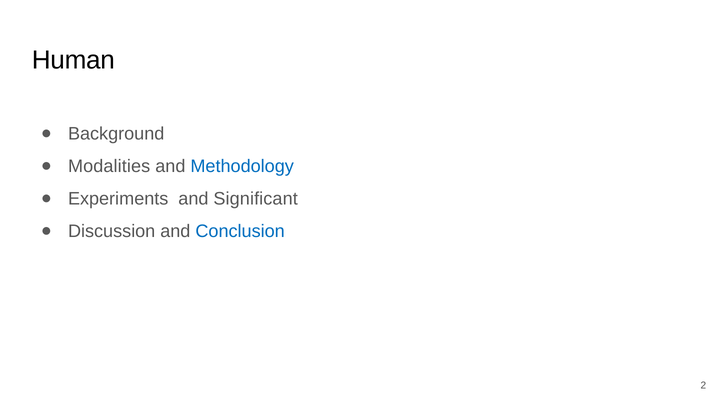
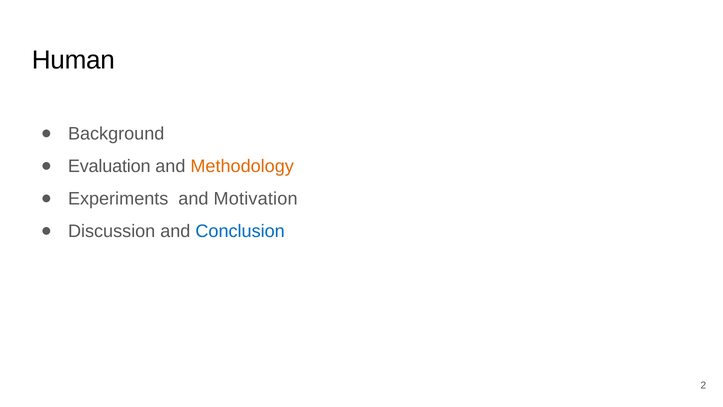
Modalities: Modalities -> Evaluation (109, 166)
Methodology colour: blue -> orange (242, 166)
Significant: Significant -> Motivation (256, 199)
